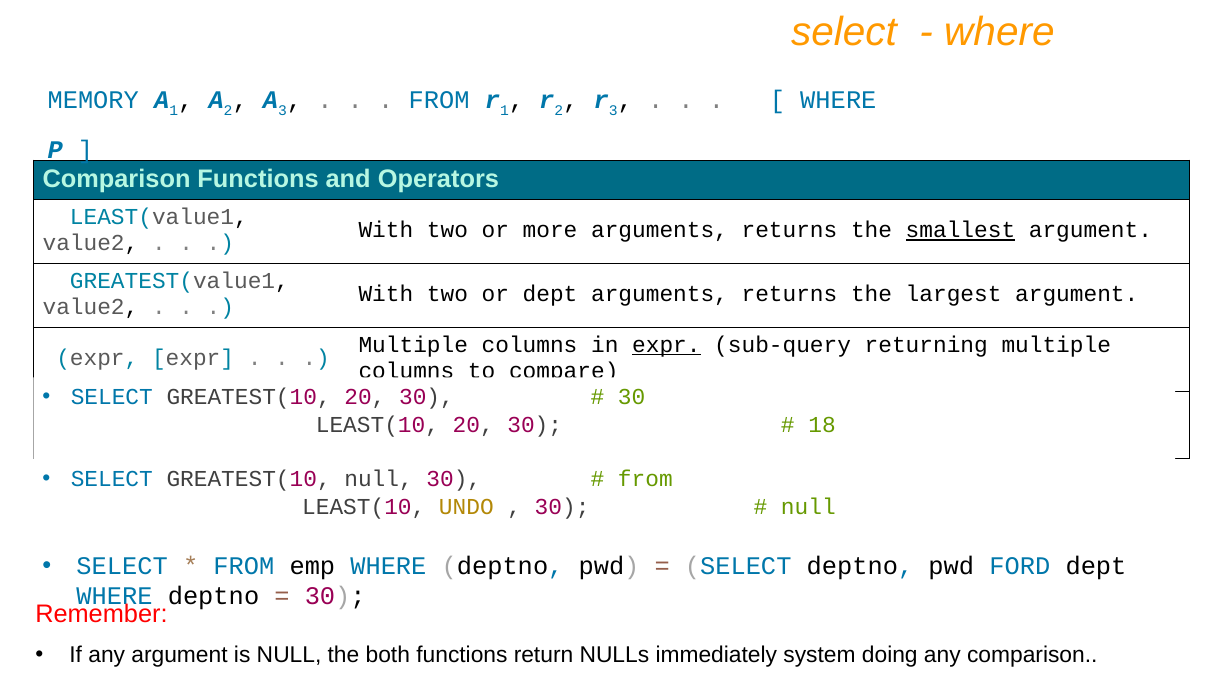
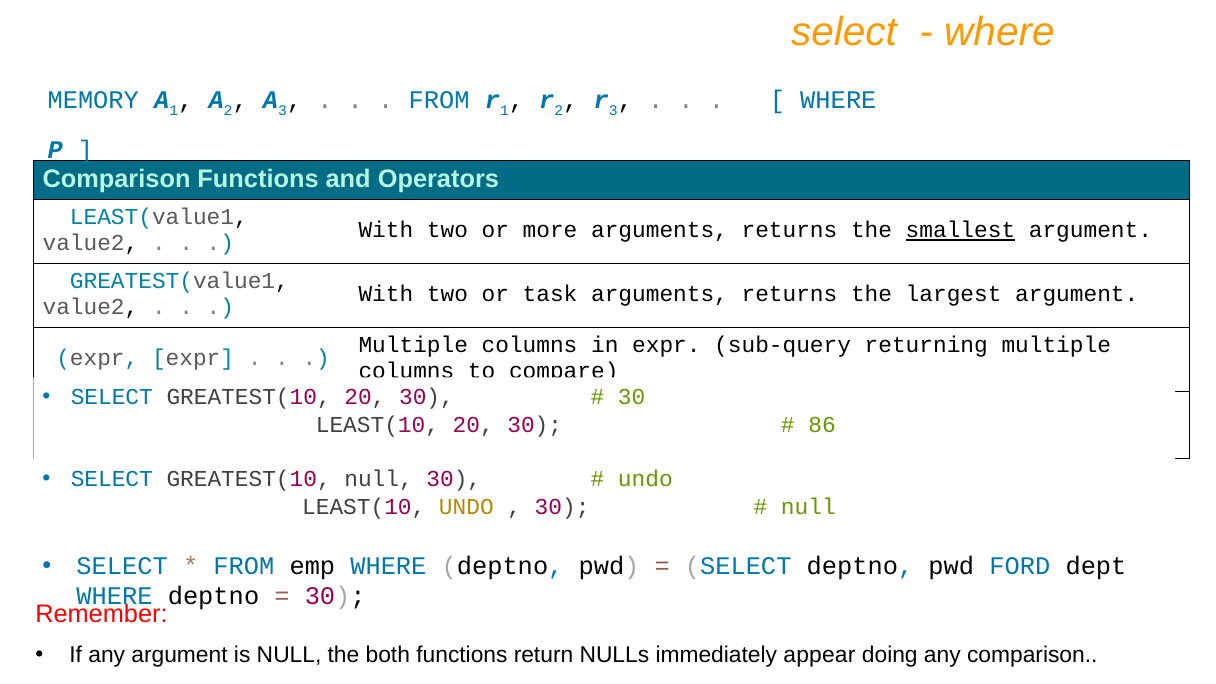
or dept: dept -> task (550, 294)
expr underline: present -> none (666, 345)
18: 18 -> 86 (822, 425)
from: from -> undo (645, 479)
system: system -> appear (819, 655)
